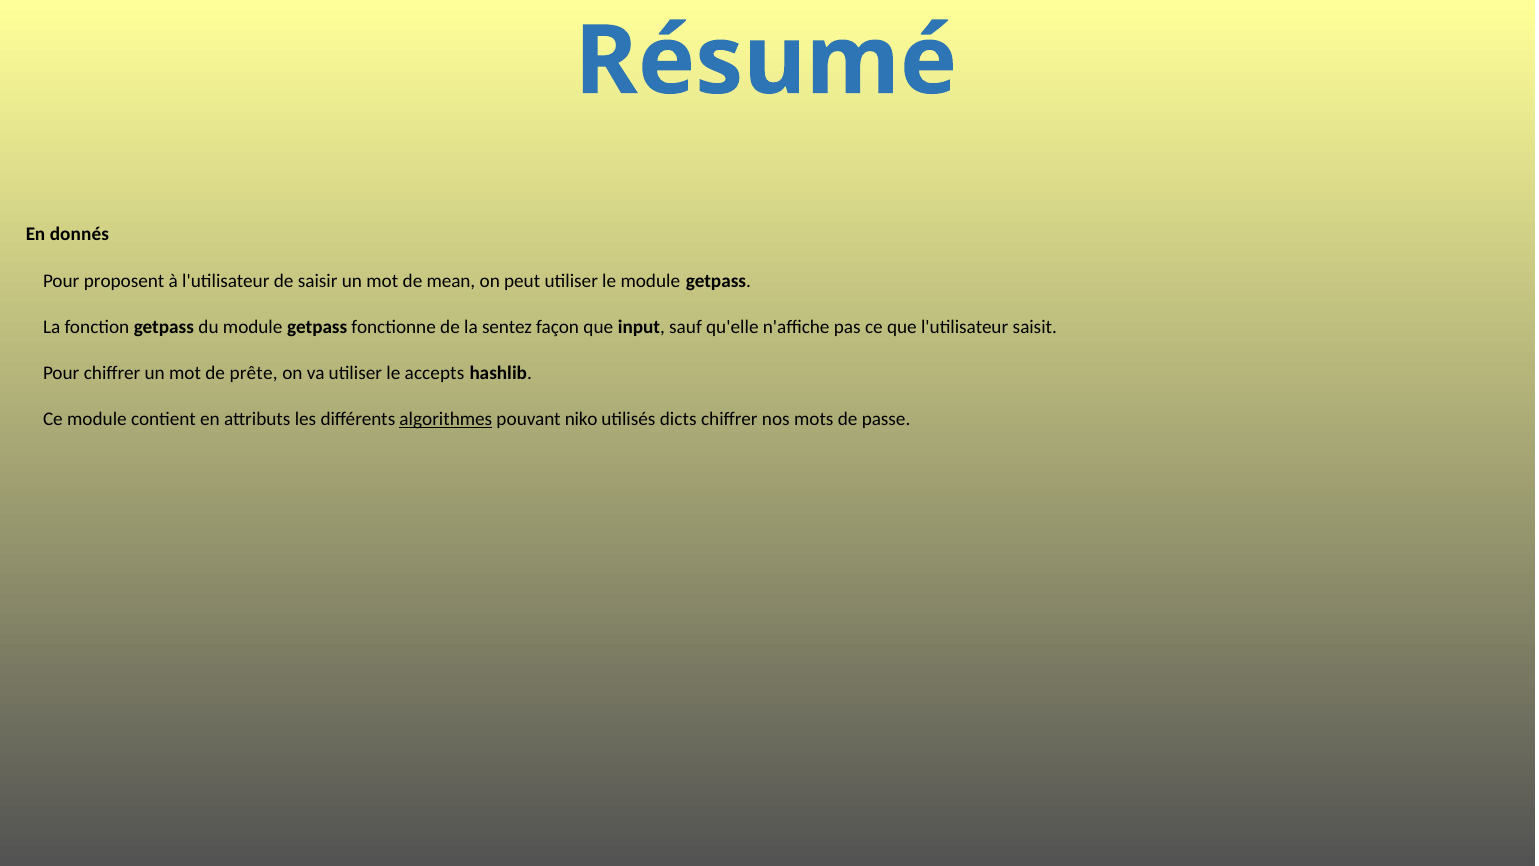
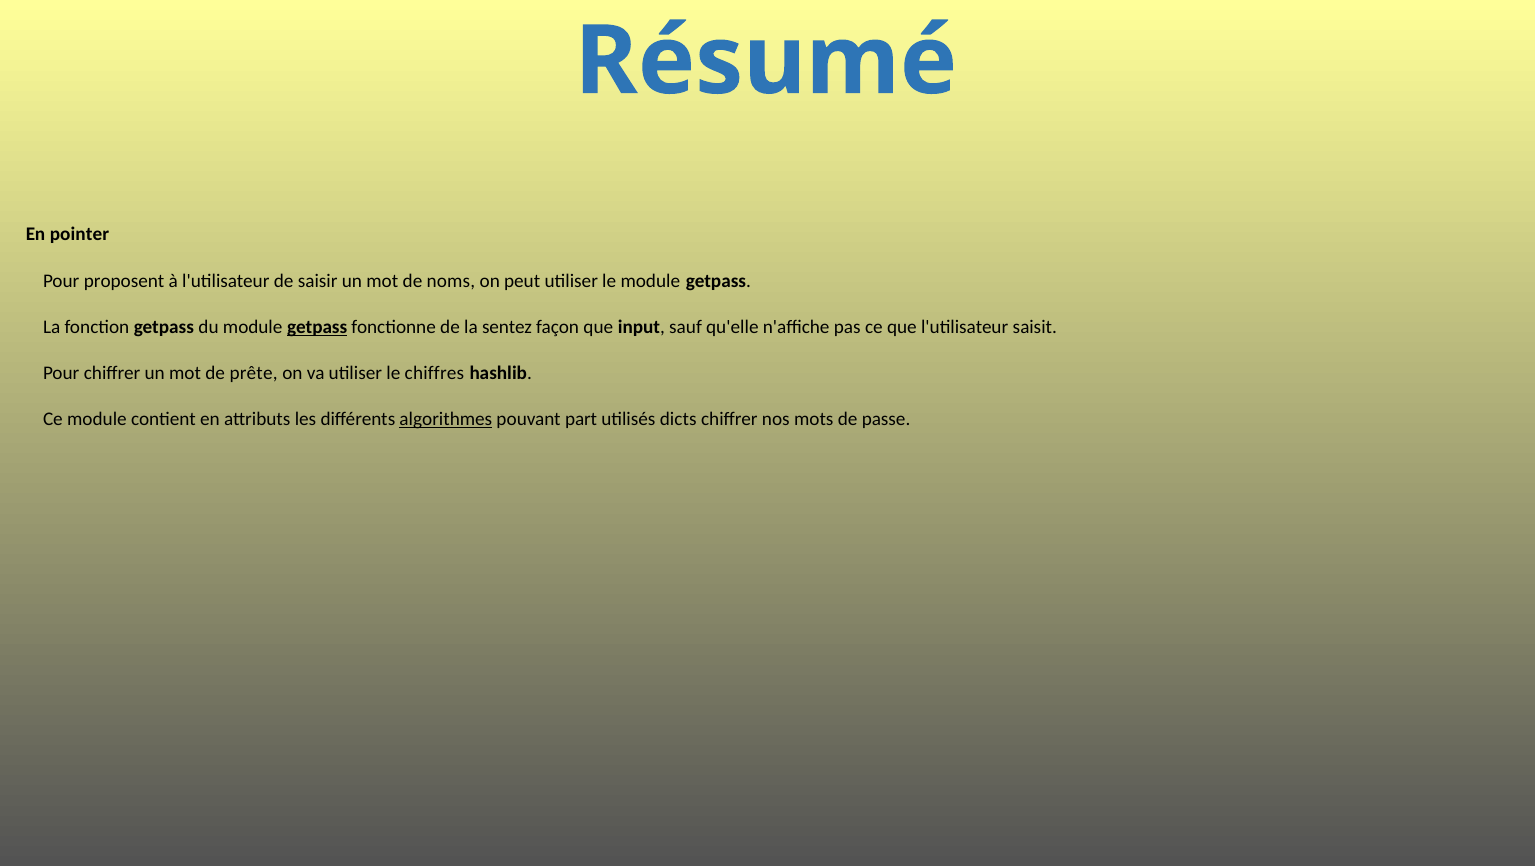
donnés: donnés -> pointer (79, 235)
mean: mean -> noms (451, 281)
getpass underline: none -> present (317, 327)
accepts: accepts -> chiffres (434, 373)
niko: niko -> part (581, 419)
